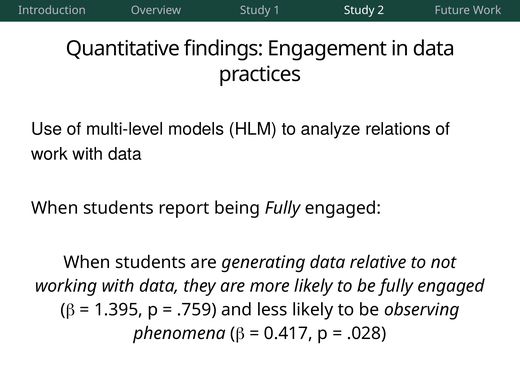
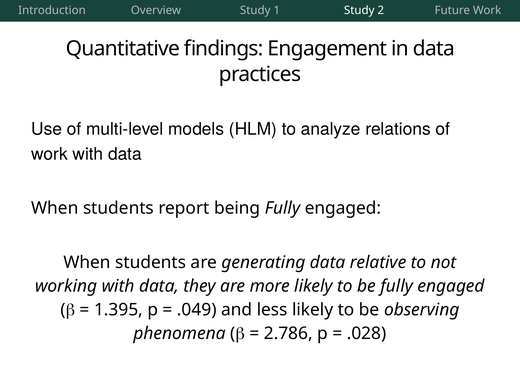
.759: .759 -> .049 (197, 310)
0.417: 0.417 -> 2.786 (288, 333)
